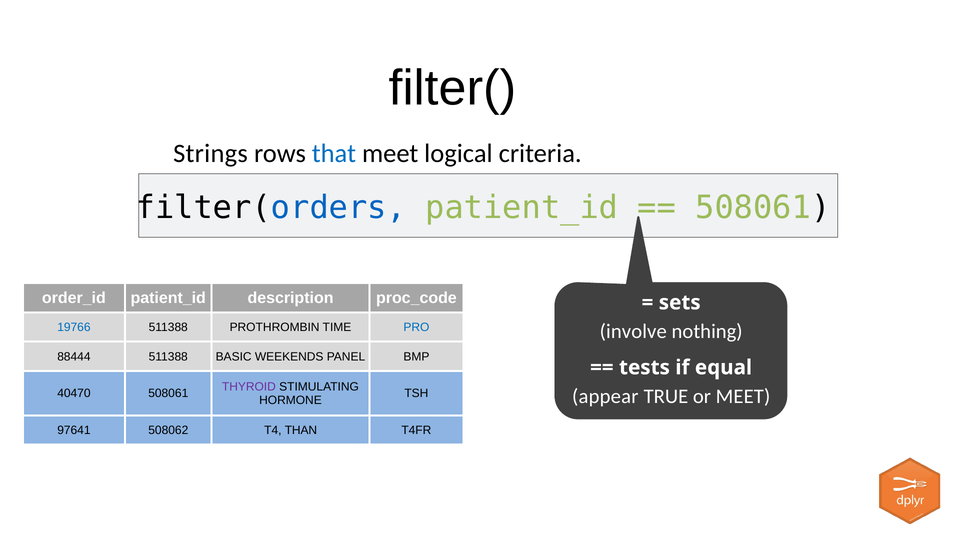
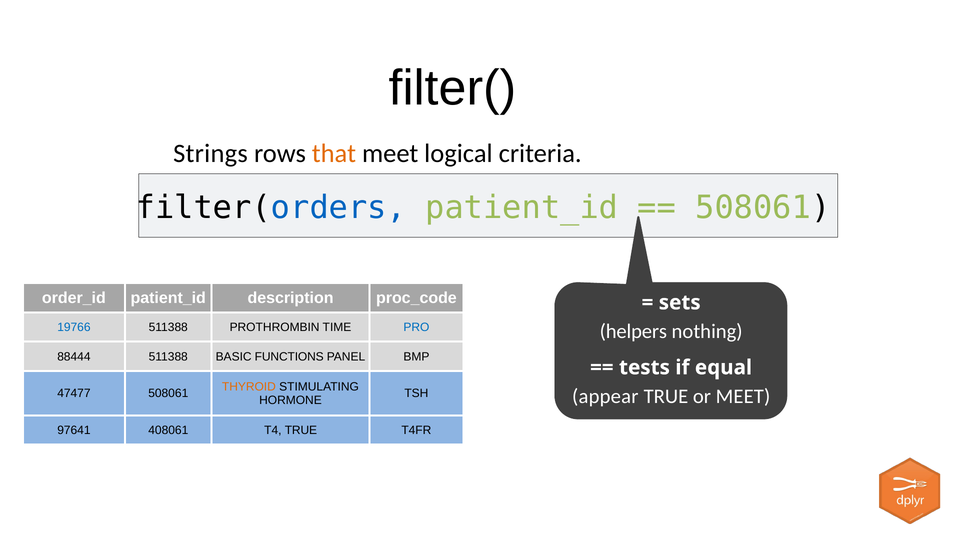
that colour: blue -> orange (334, 153)
involve: involve -> helpers (633, 331)
WEEKENDS: WEEKENDS -> FUNCTIONS (289, 356)
THYROID colour: purple -> orange (249, 386)
40470: 40470 -> 47477 (74, 393)
508062: 508062 -> 408061 (168, 430)
T4 THAN: THAN -> TRUE (301, 430)
